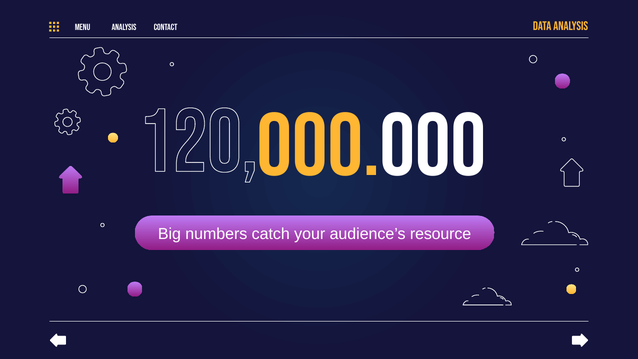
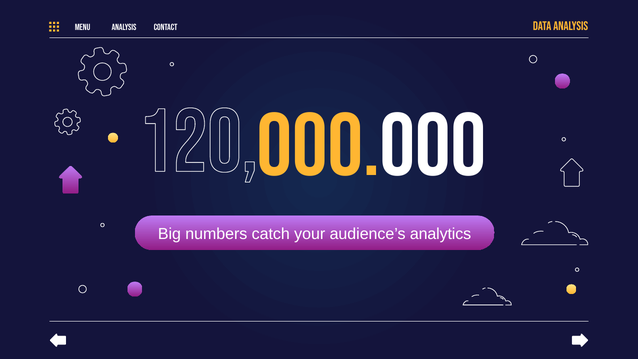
resource: resource -> analytics (441, 234)
